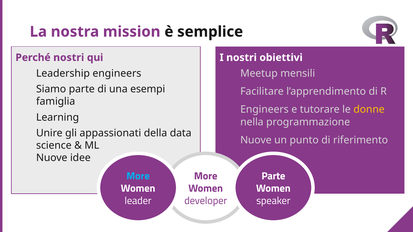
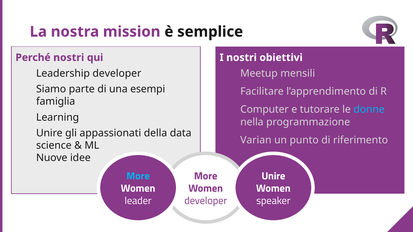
Leadership engineers: engineers -> developer (117, 73)
Engineers: Engineers -> Computer (264, 110)
donne colour: yellow -> light blue (369, 110)
Nuove: Nuove -> Varian (256, 140)
Parte: Parte -> Unire (273, 176)
